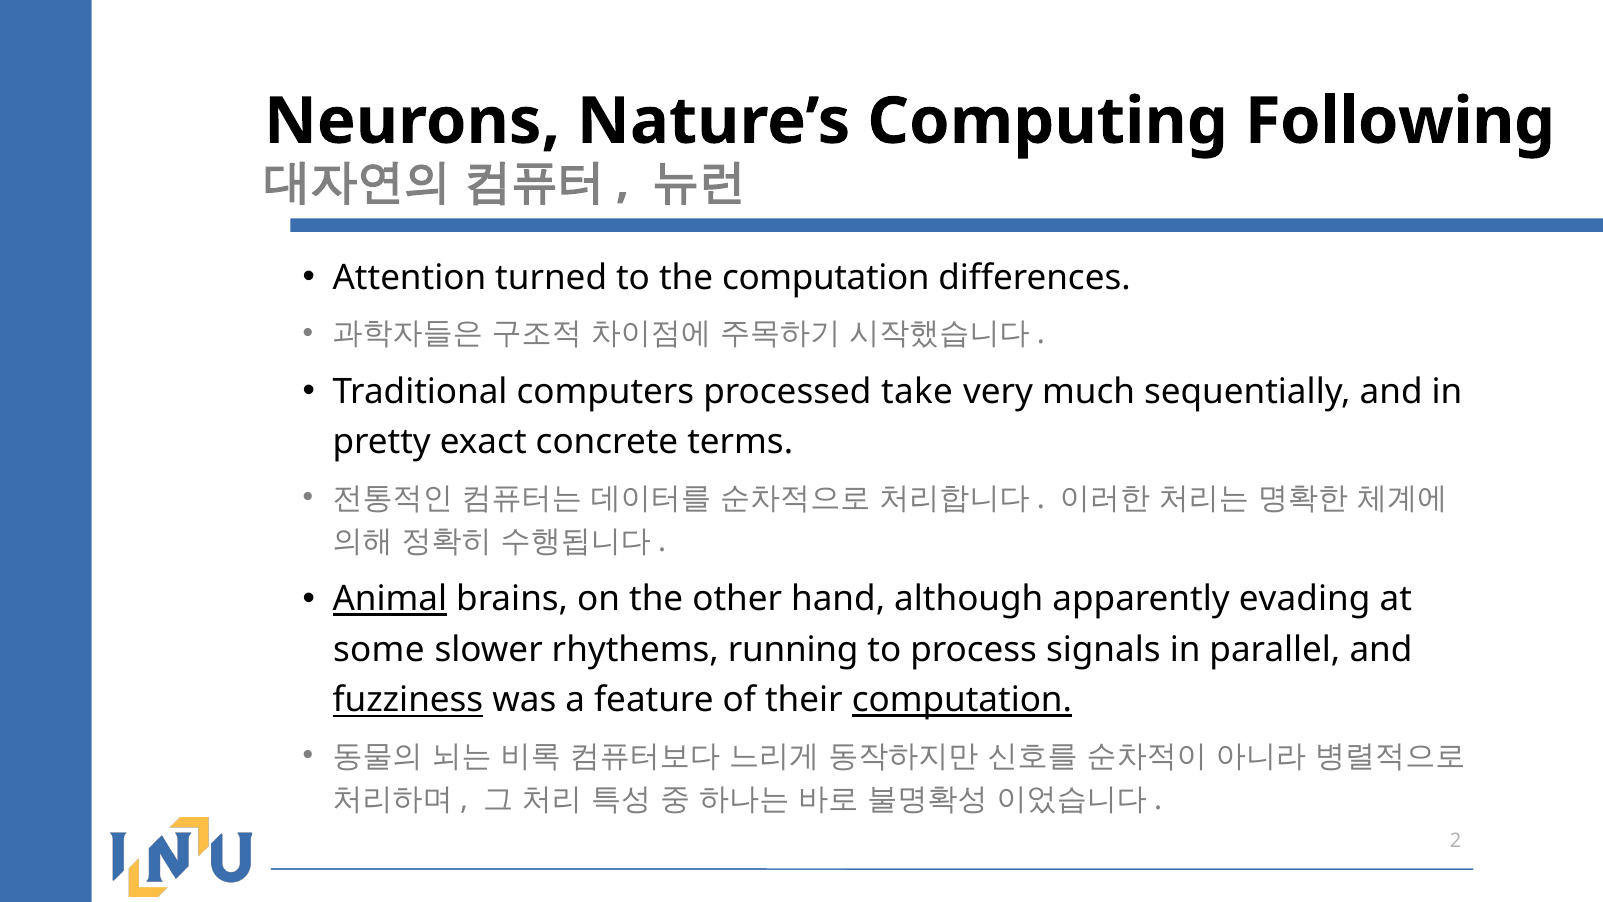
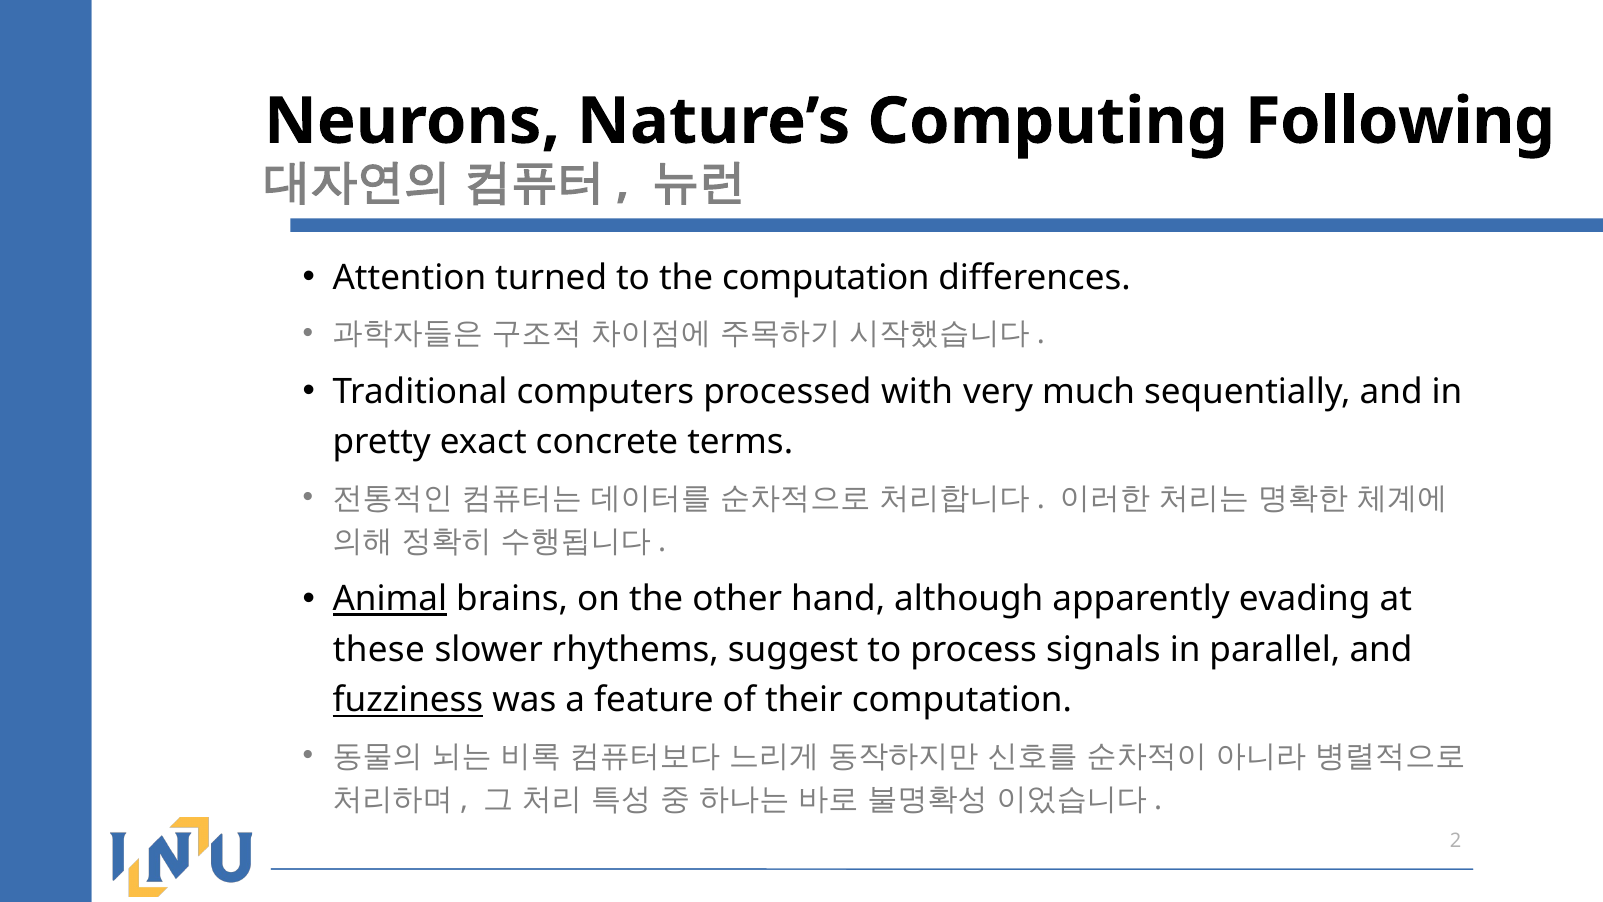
take: take -> with (917, 392)
some: some -> these (379, 650)
running: running -> suggest (793, 650)
computation underline: present -> none (962, 700)
